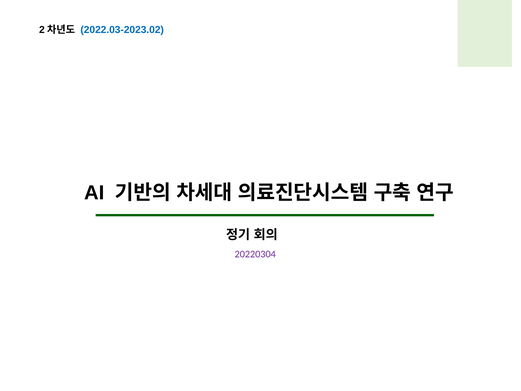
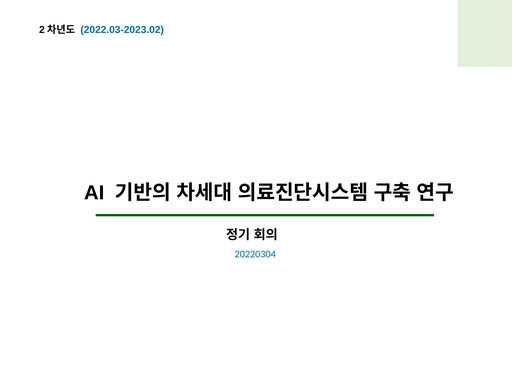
20220304 colour: purple -> blue (255, 254)
